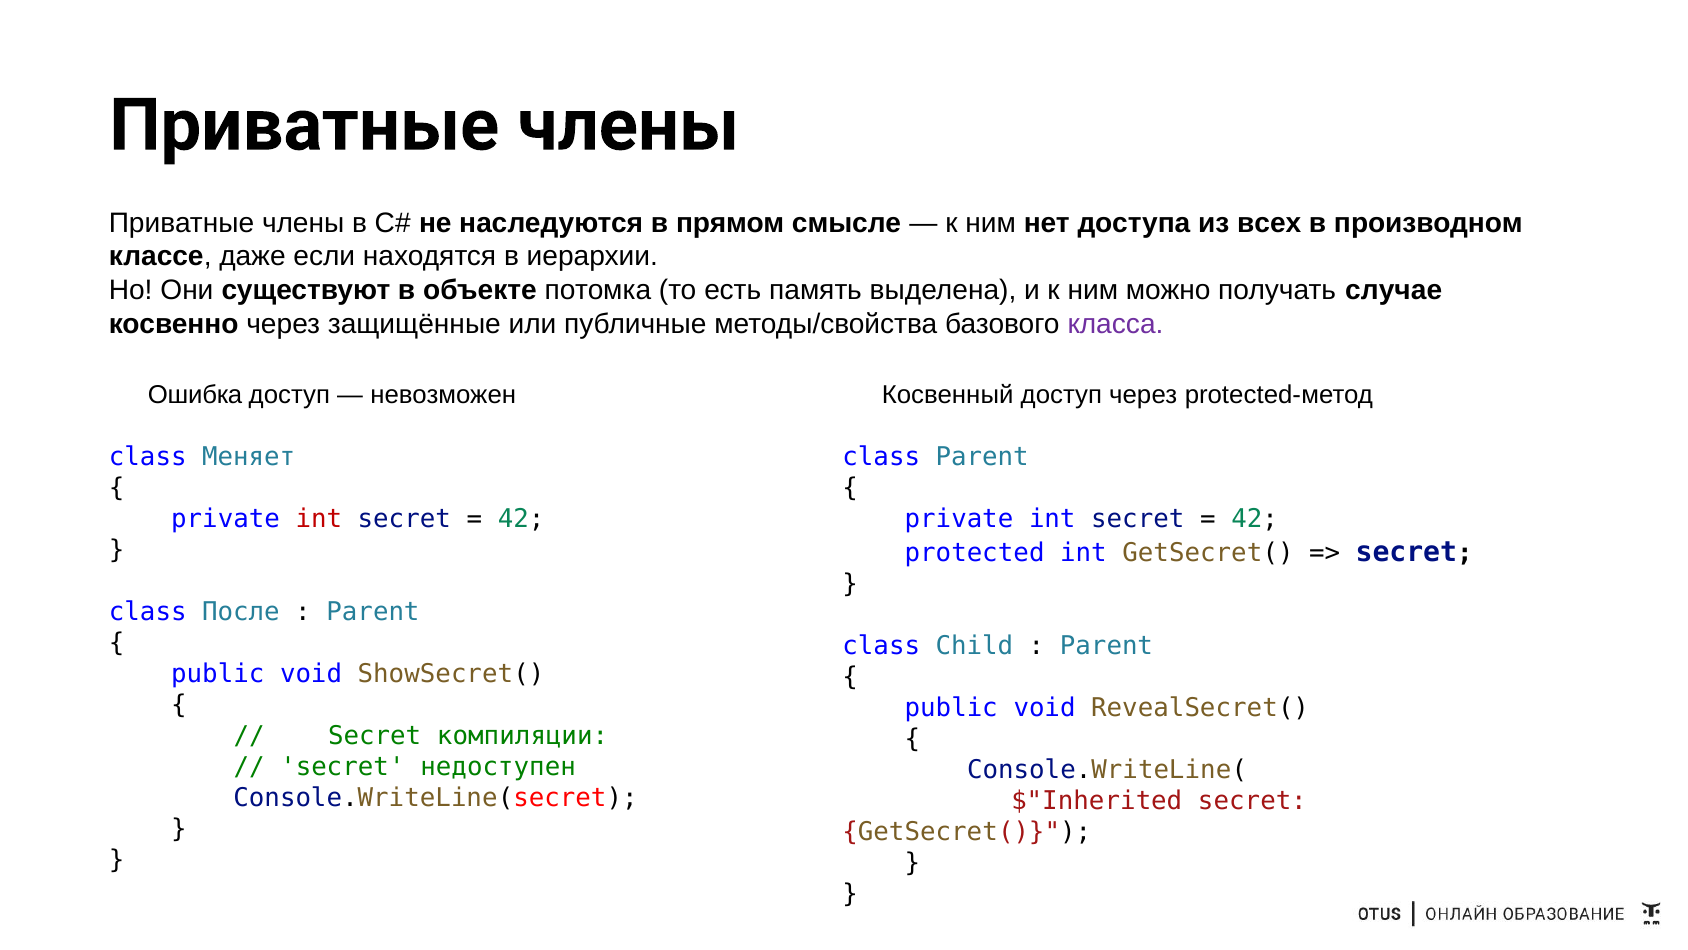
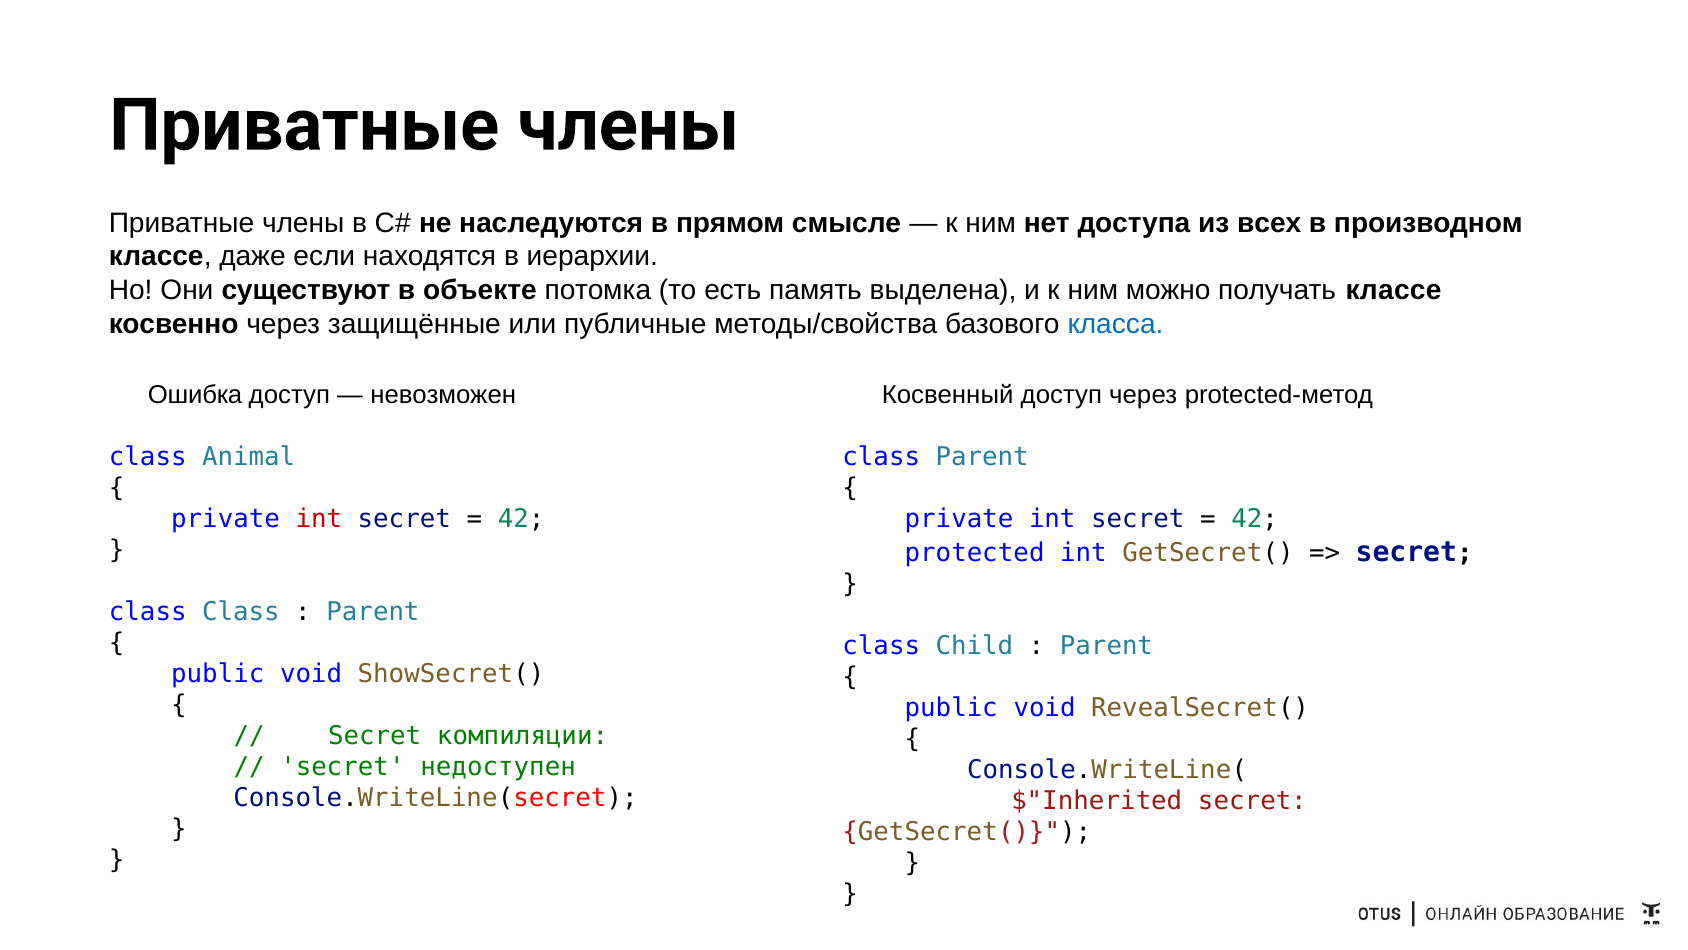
получать случае: случае -> классе (1394, 290)
класса colour: purple -> blue (1115, 324)
Меняет: Меняет -> Animal (249, 457)
class После: После -> Class (241, 612)
